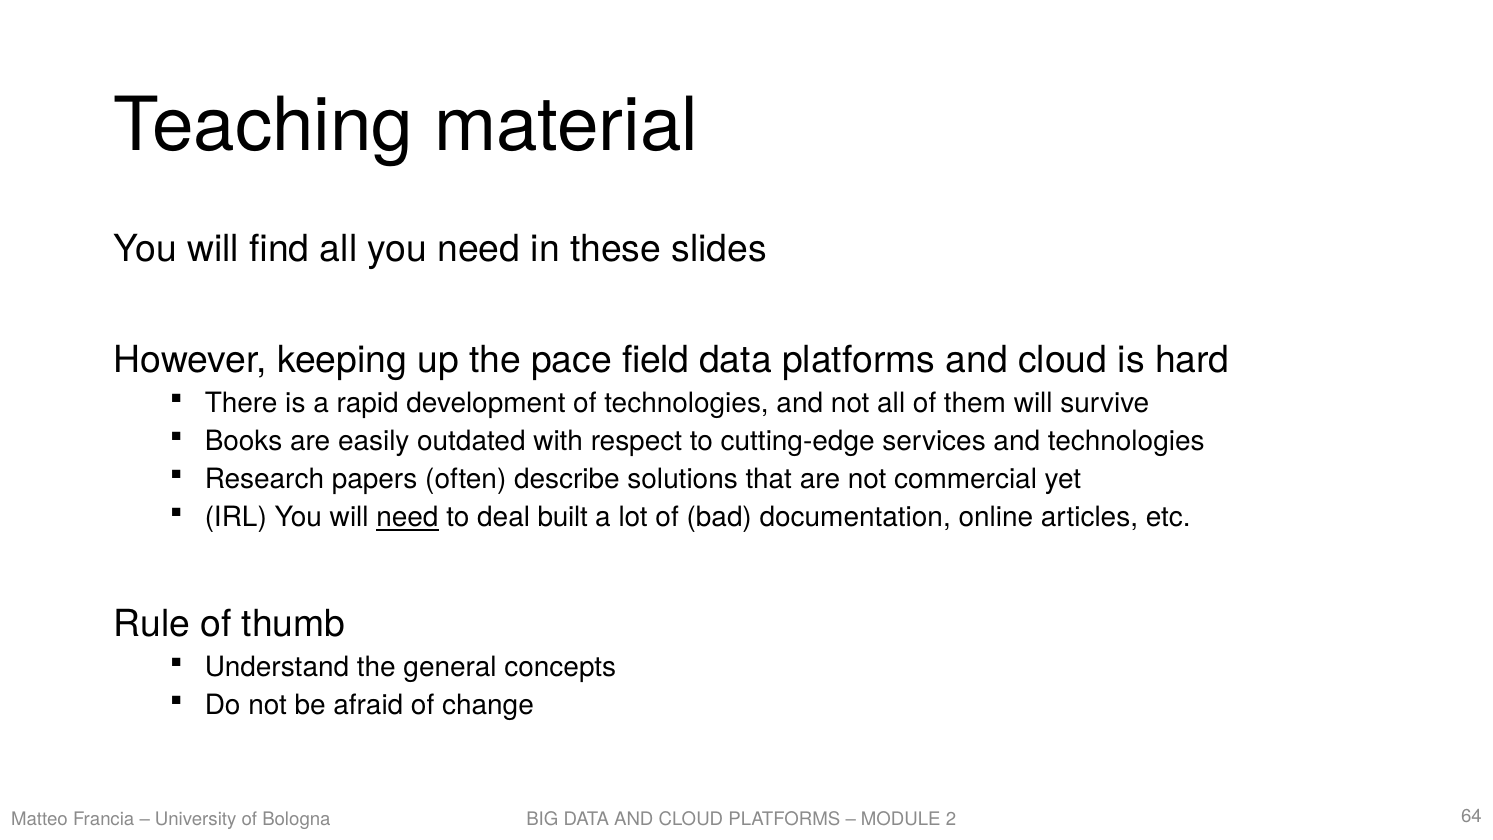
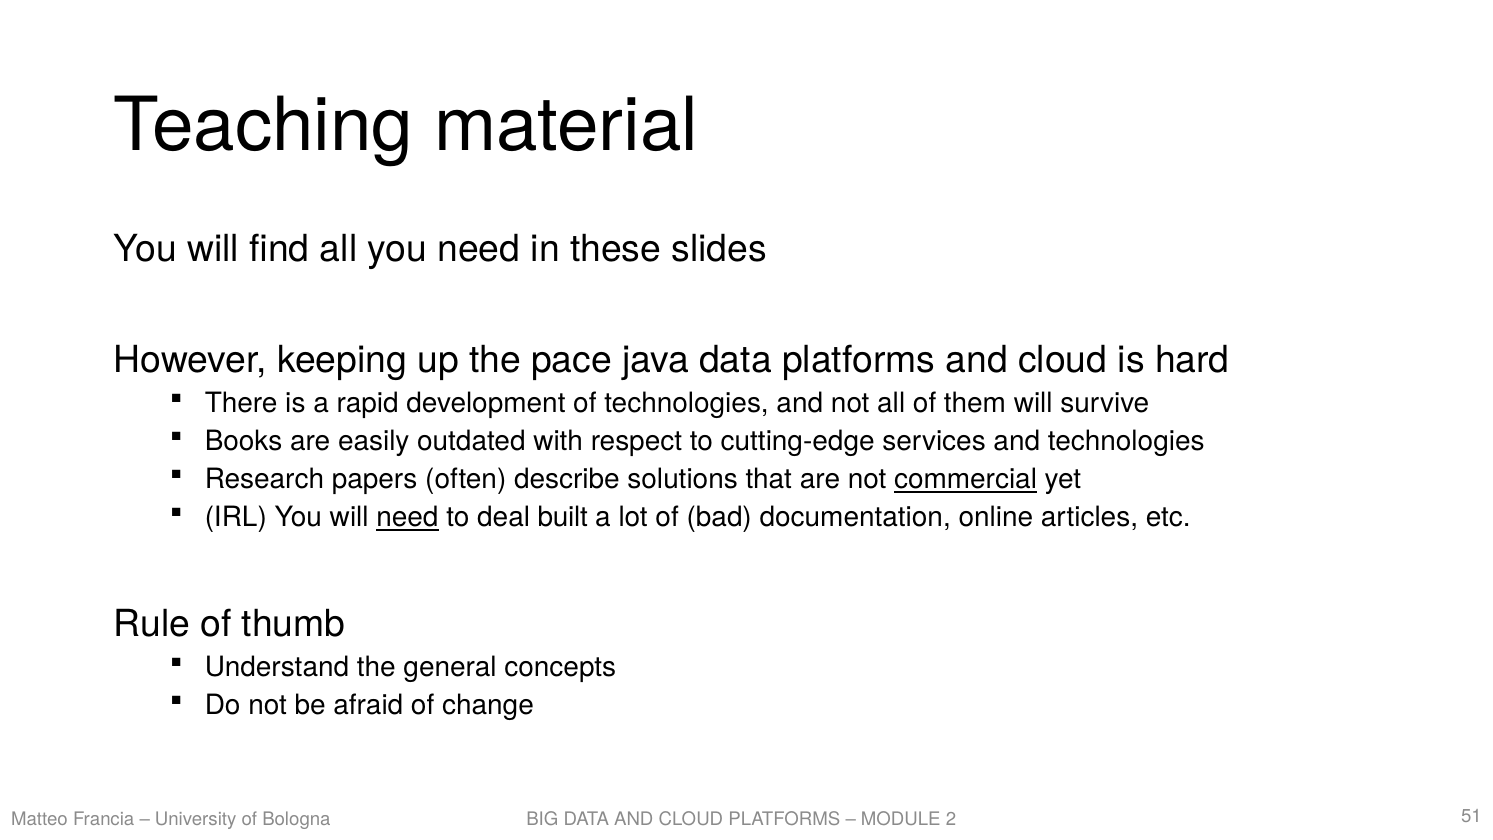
field: field -> java (656, 360)
commercial underline: none -> present (966, 480)
64: 64 -> 51 (1471, 817)
